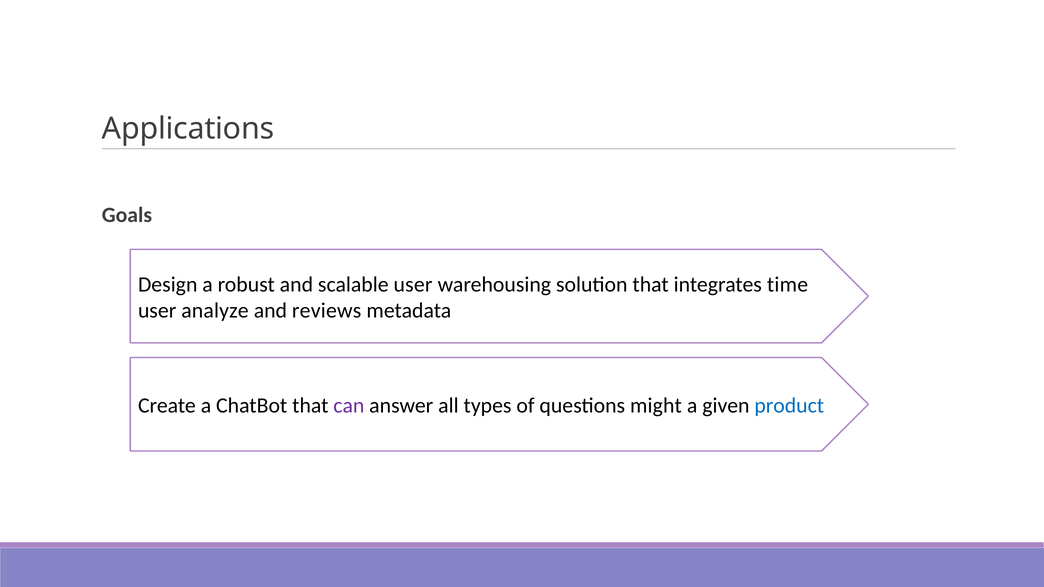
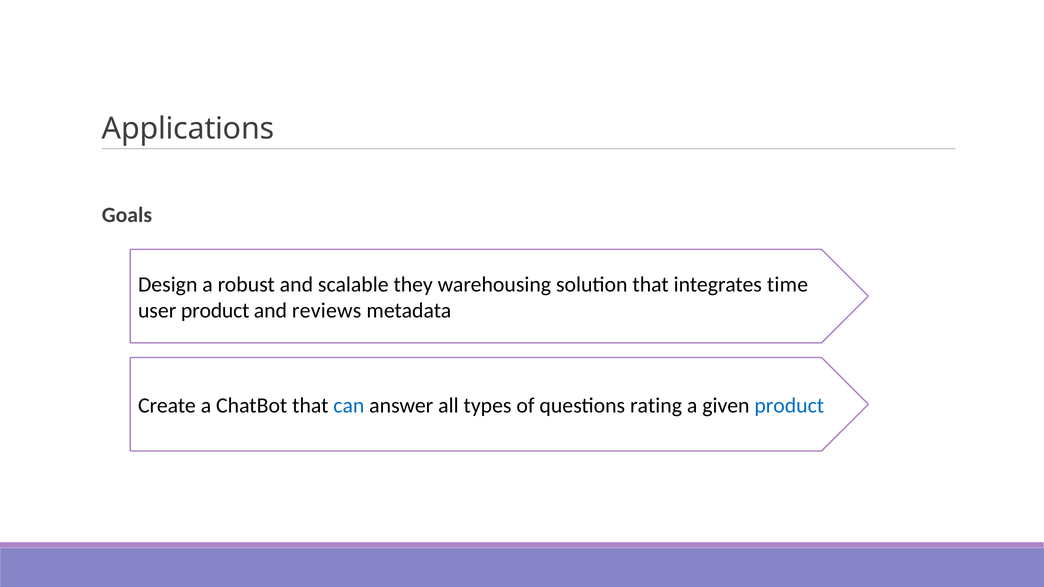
scalable user: user -> they (413, 285)
user analyze: analyze -> product (215, 311)
can colour: purple -> blue (349, 406)
might: might -> rating (656, 406)
